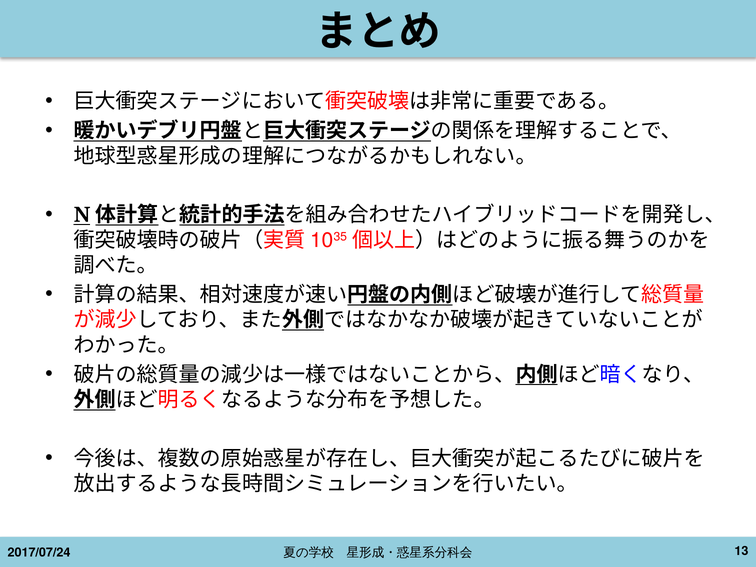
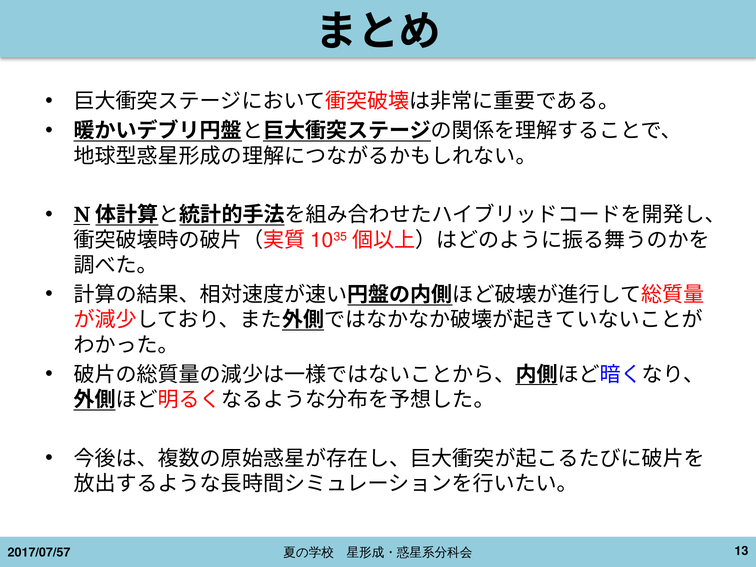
2017/07/24: 2017/07/24 -> 2017/07/57 (39, 553)
